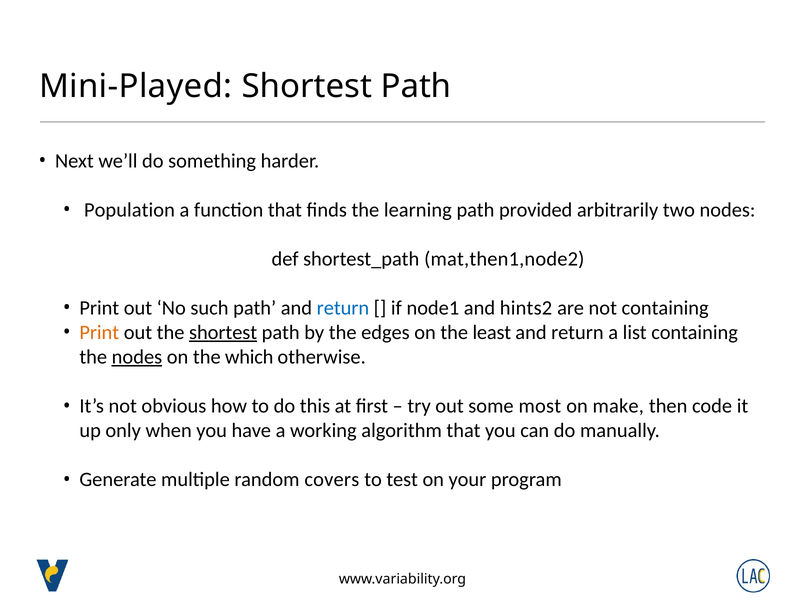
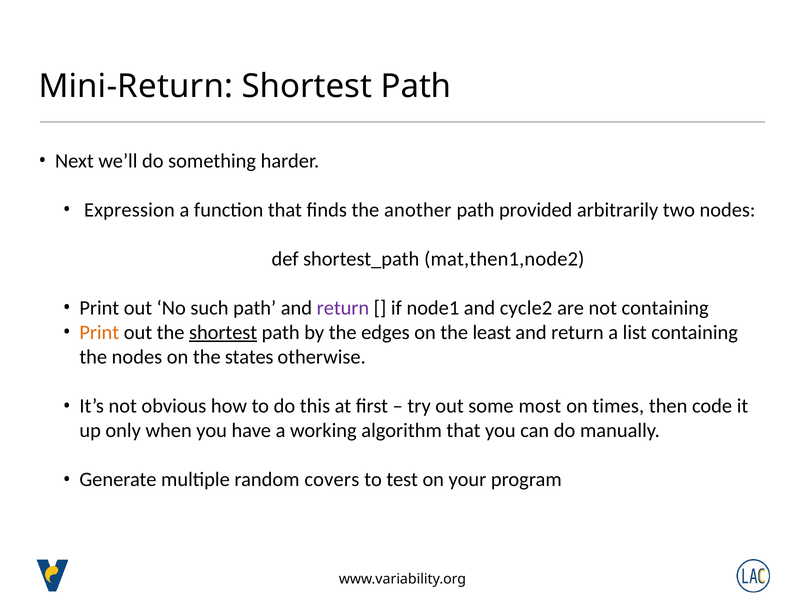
Mini-Played: Mini-Played -> Mini-Return (136, 86)
Population: Population -> Expression (129, 210)
learning: learning -> another (418, 210)
return colour: blue -> purple (343, 308)
hints2: hints2 -> cycle2 (526, 308)
nodes underline: present -> none (137, 357)
which: which -> states (249, 357)
make: make -> times (618, 406)
